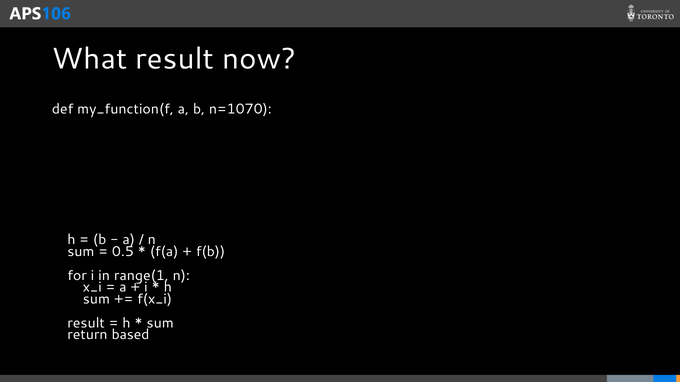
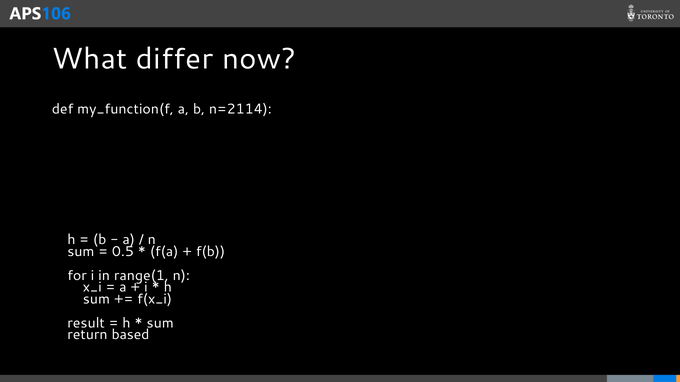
What result: result -> differ (175, 59)
n=1070: n=1070 -> n=2114 (240, 109)
